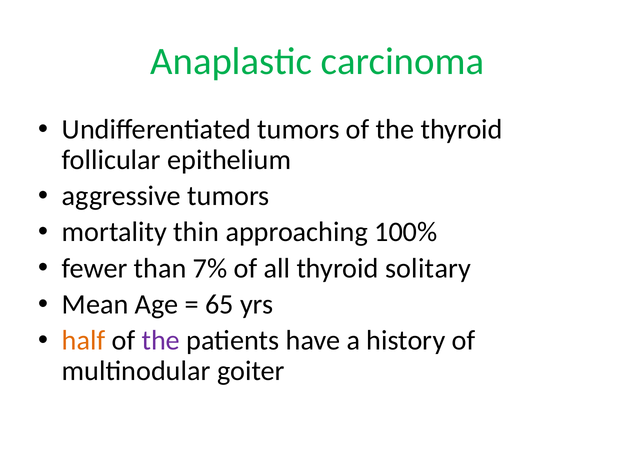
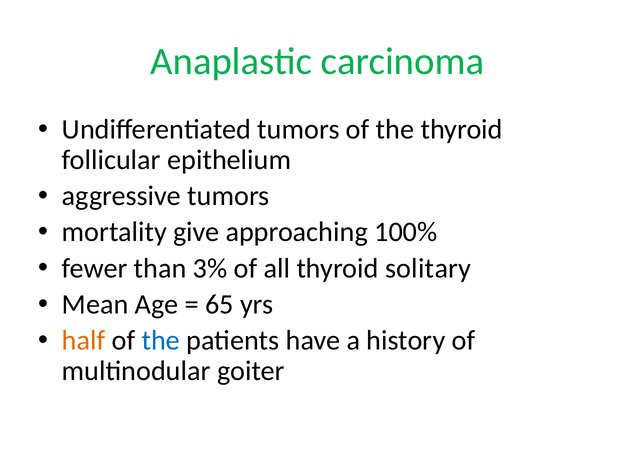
thin: thin -> give (196, 232)
7%: 7% -> 3% (210, 268)
the colour: purple -> blue (161, 341)
